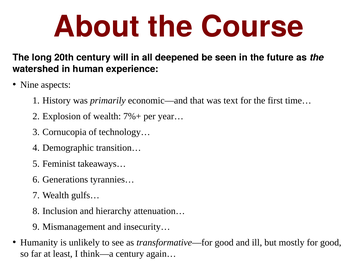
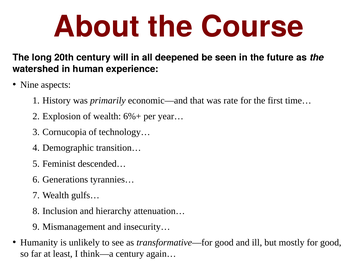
text: text -> rate (231, 101)
7%+: 7%+ -> 6%+ (132, 117)
takeaways…: takeaways… -> descended… (102, 164)
